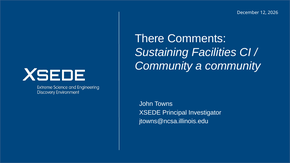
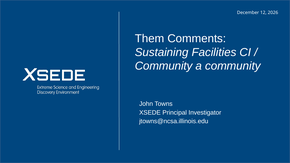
There: There -> Them (150, 39)
